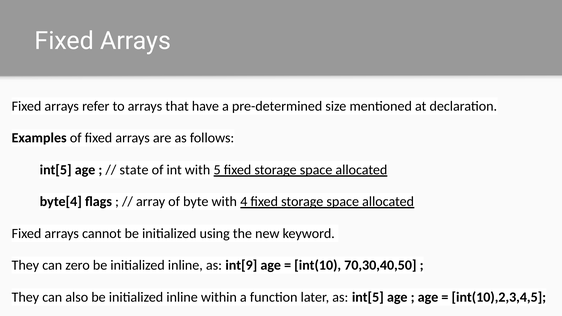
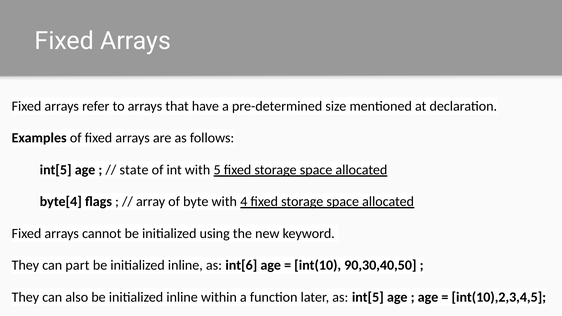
zero: zero -> part (77, 265)
int[9: int[9 -> int[6 (241, 265)
70,30,40,50: 70,30,40,50 -> 90,30,40,50 (380, 265)
